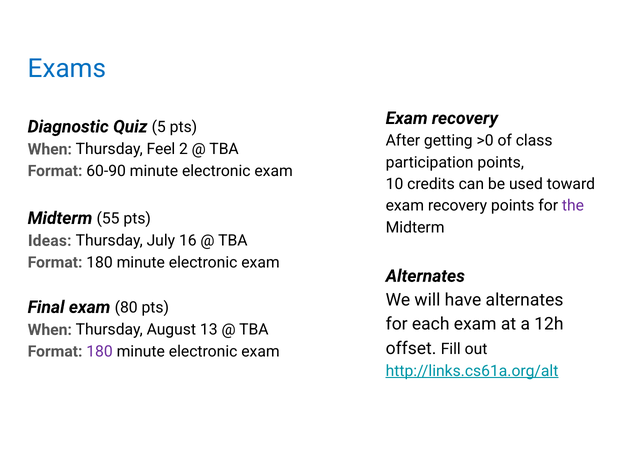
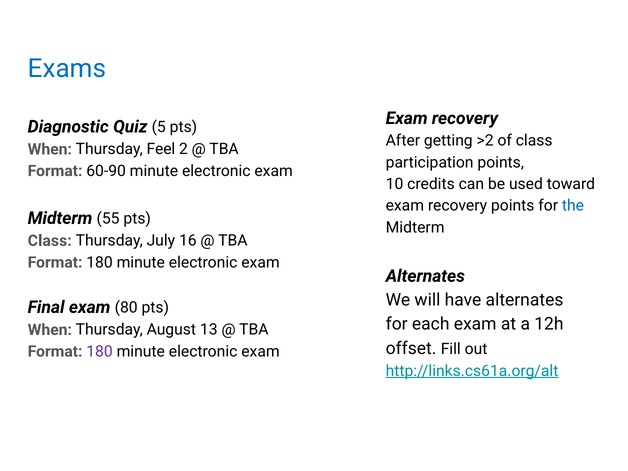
>0: >0 -> >2 (485, 141)
the colour: purple -> blue (573, 206)
Ideas: Ideas -> Class (50, 241)
